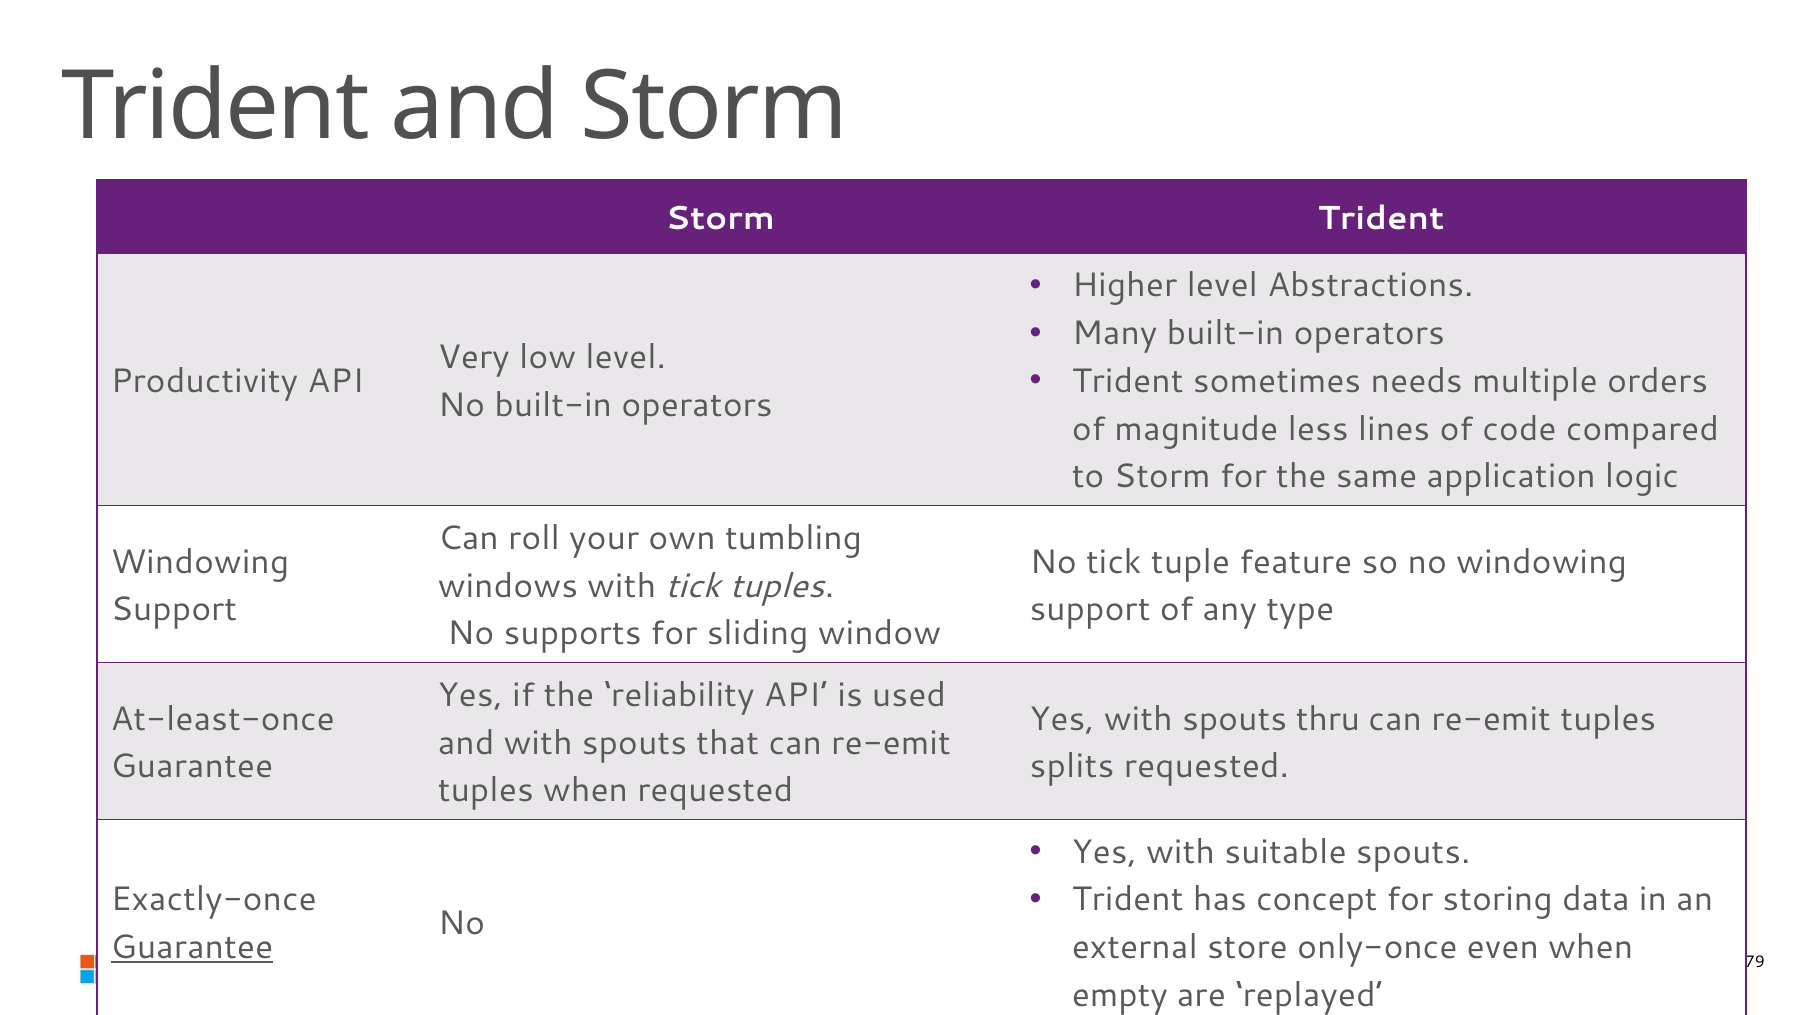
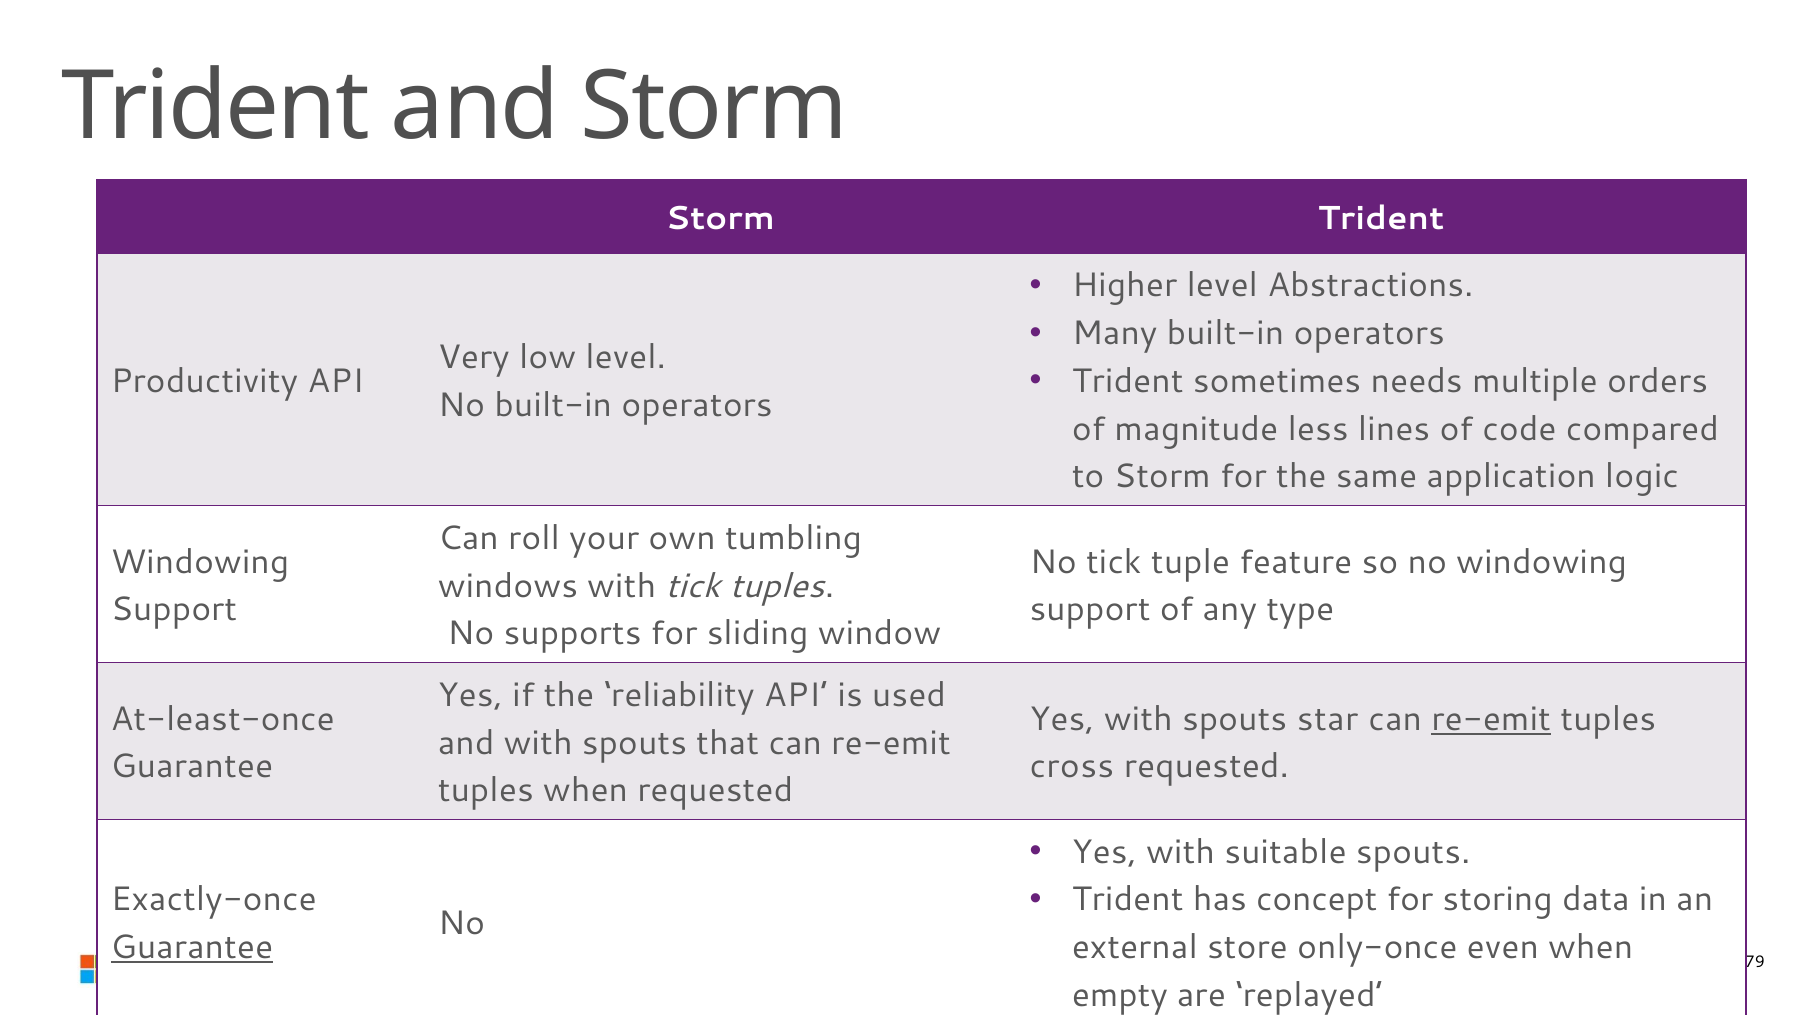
thru: thru -> star (1328, 719)
re-emit underline: none -> present (1491, 719)
splits: splits -> cross (1072, 767)
